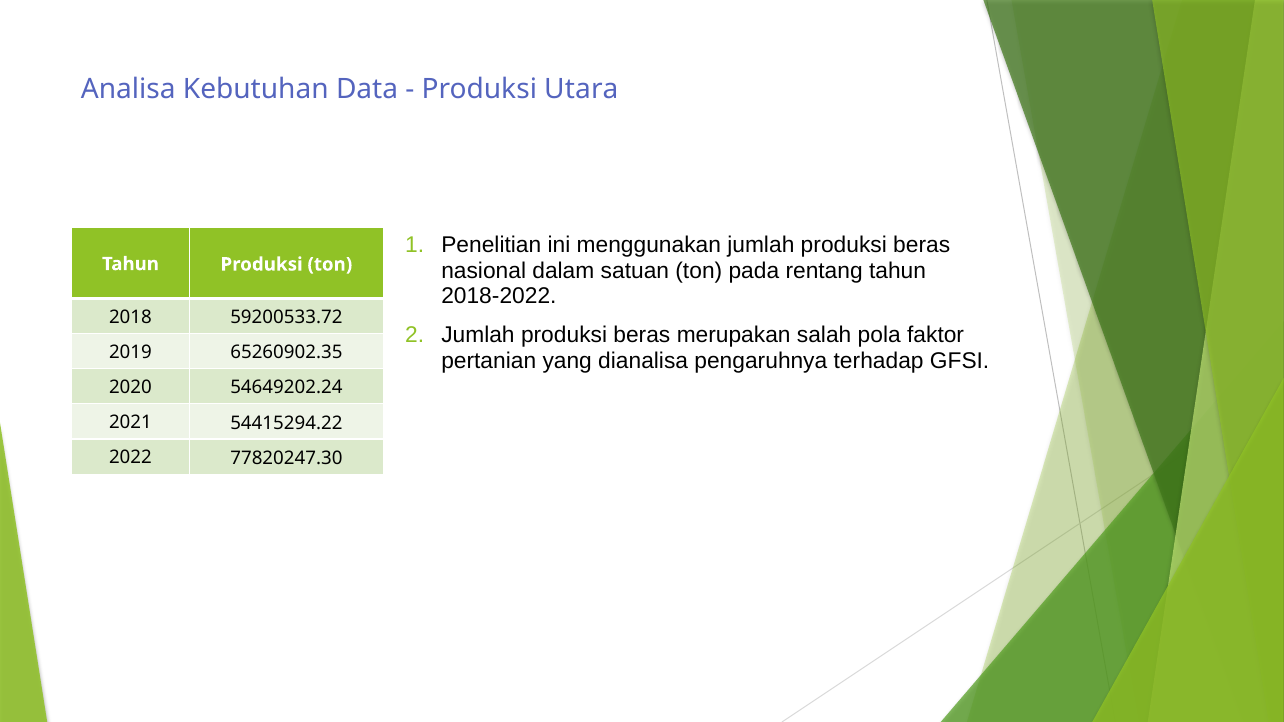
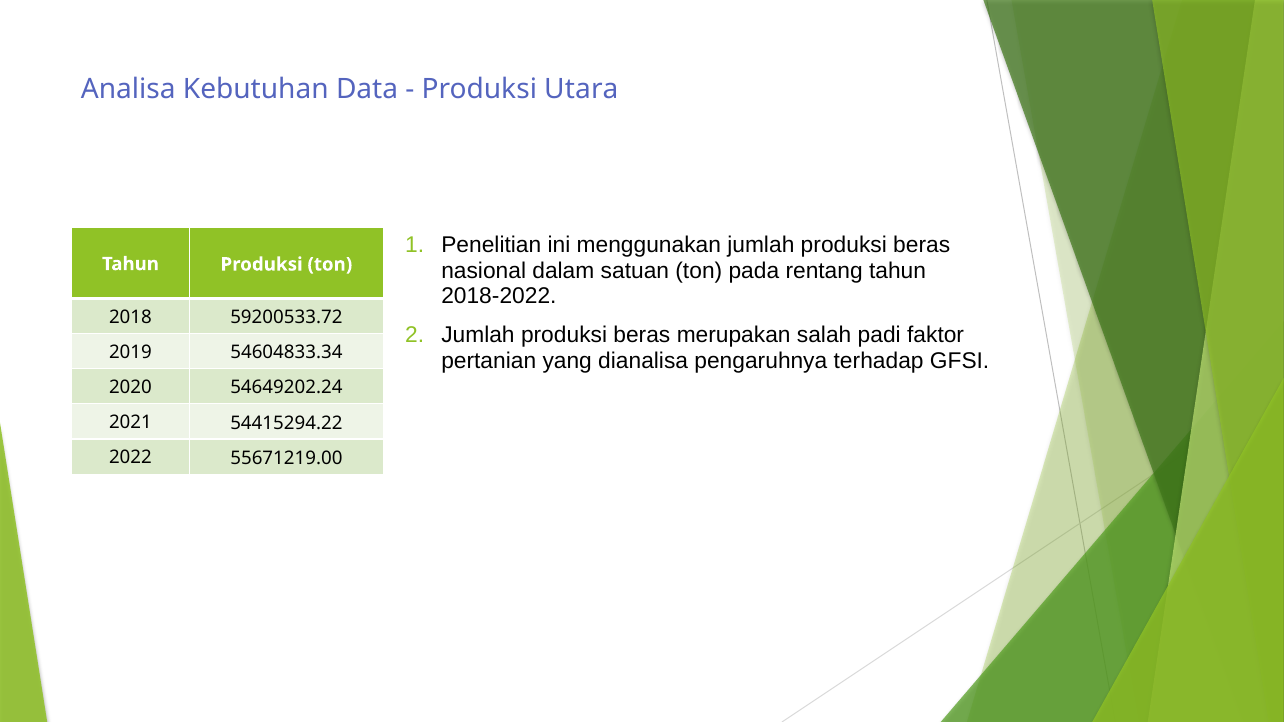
pola: pola -> padi (879, 335)
65260902.35: 65260902.35 -> 54604833.34 (286, 353)
77820247.30: 77820247.30 -> 55671219.00 (286, 458)
